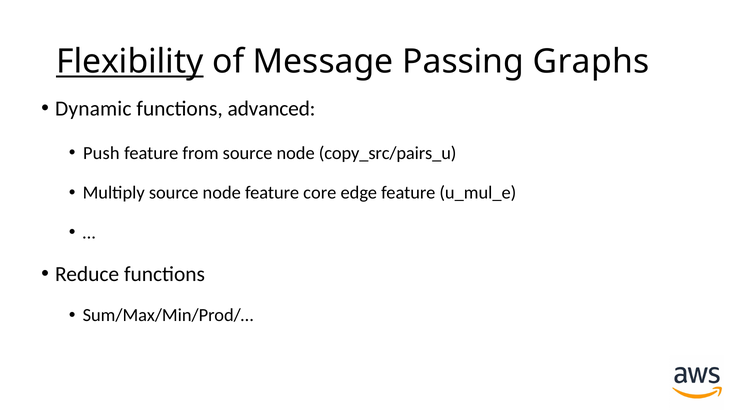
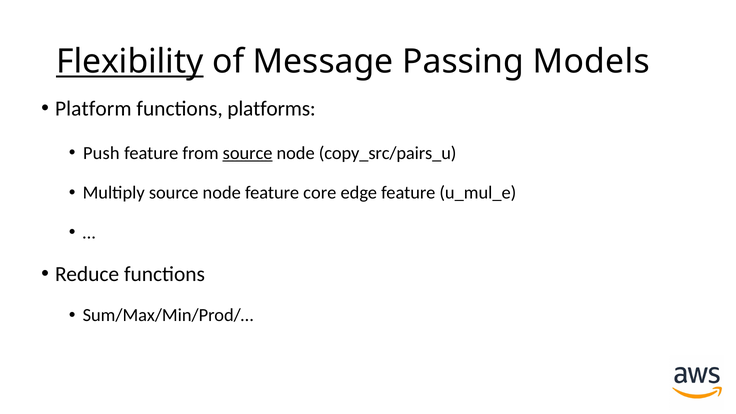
Graphs: Graphs -> Models (591, 62)
Dynamic: Dynamic -> Platform (93, 108)
advanced: advanced -> platforms (272, 108)
source underline: none -> present (248, 153)
